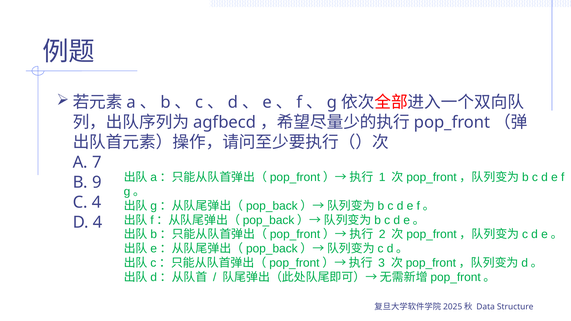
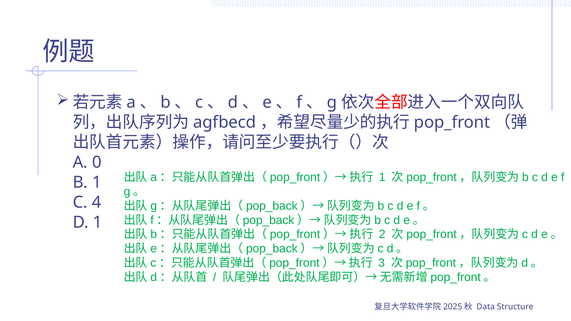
7: 7 -> 0 (97, 163)
B 9: 9 -> 1 (97, 183)
D 4: 4 -> 1 (98, 223)
